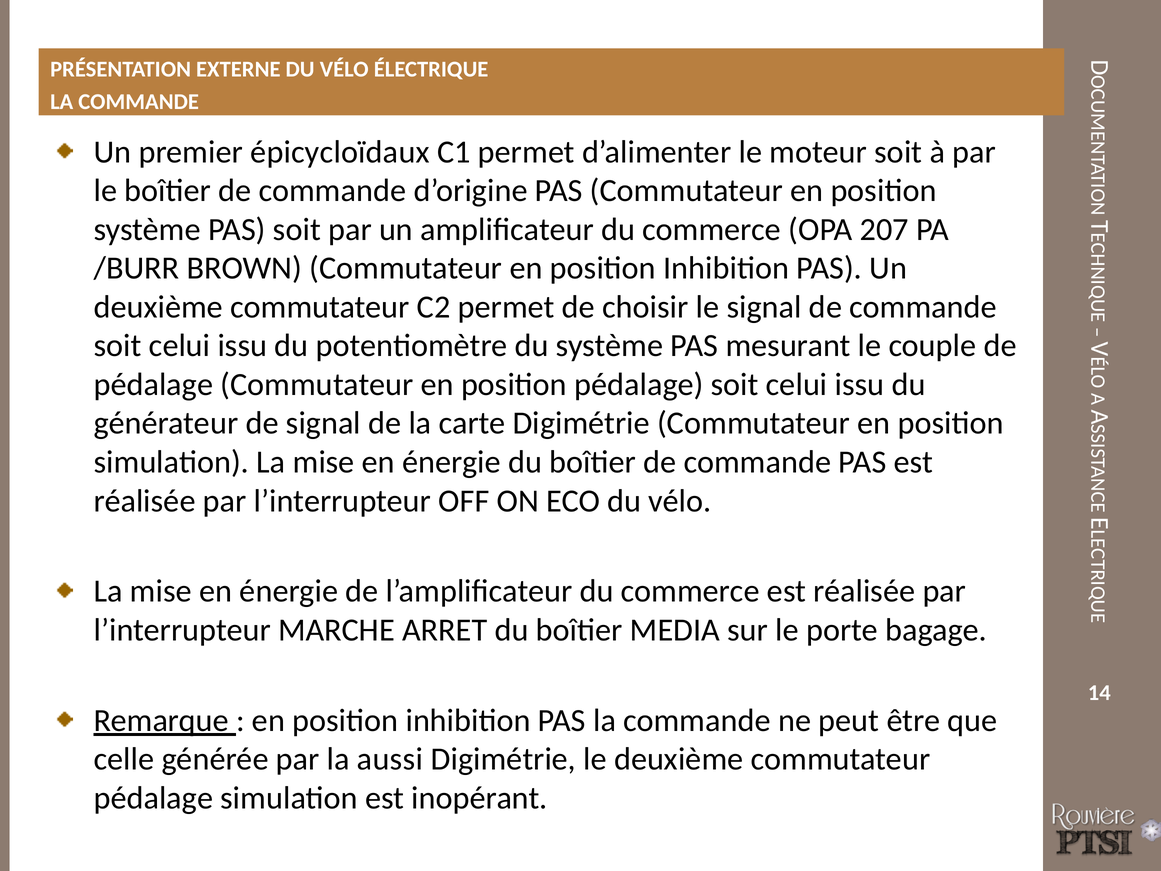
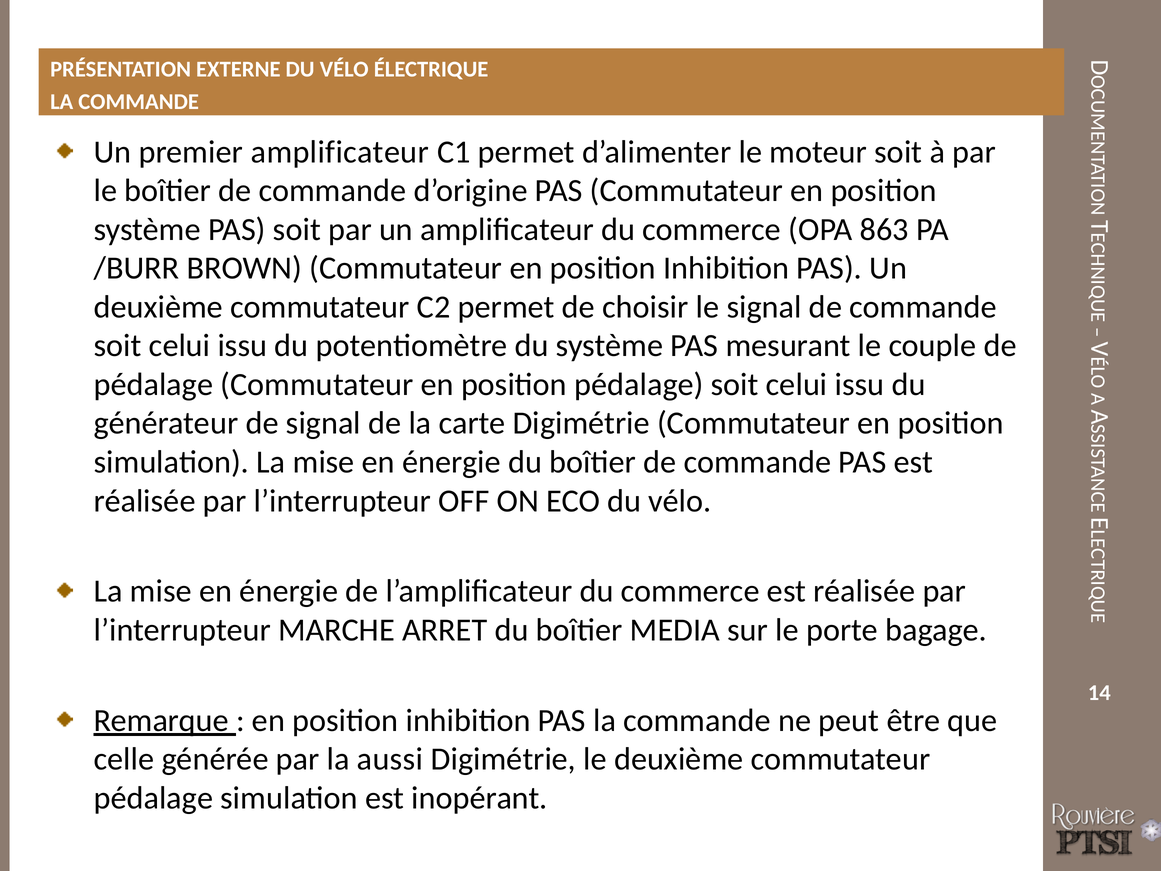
premier épicycloïdaux: épicycloïdaux -> amplificateur (340, 152)
207: 207 -> 863 (884, 229)
